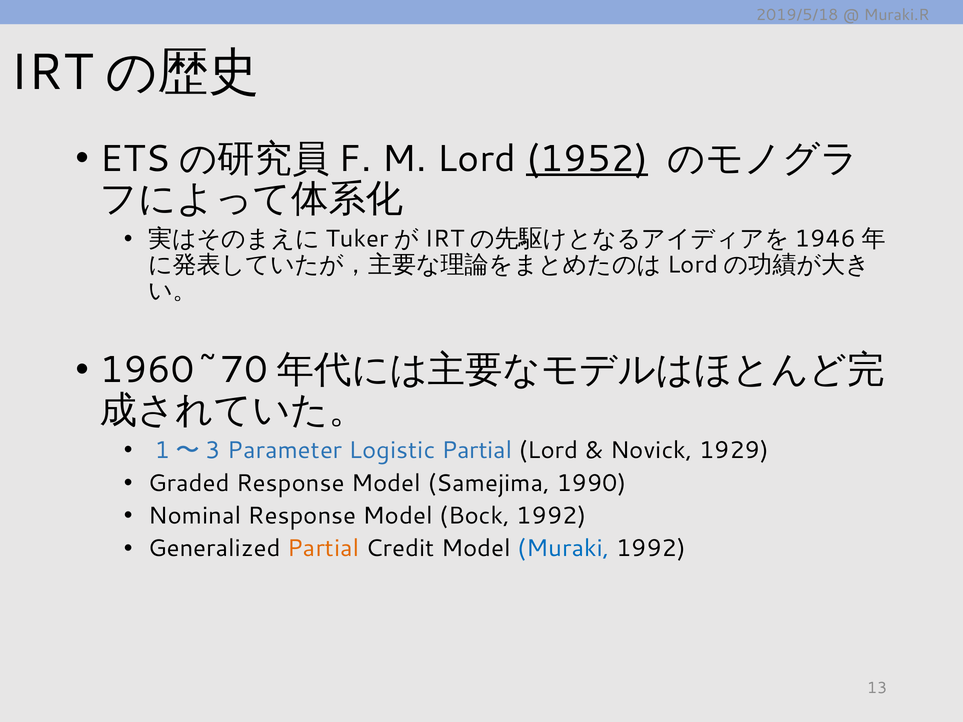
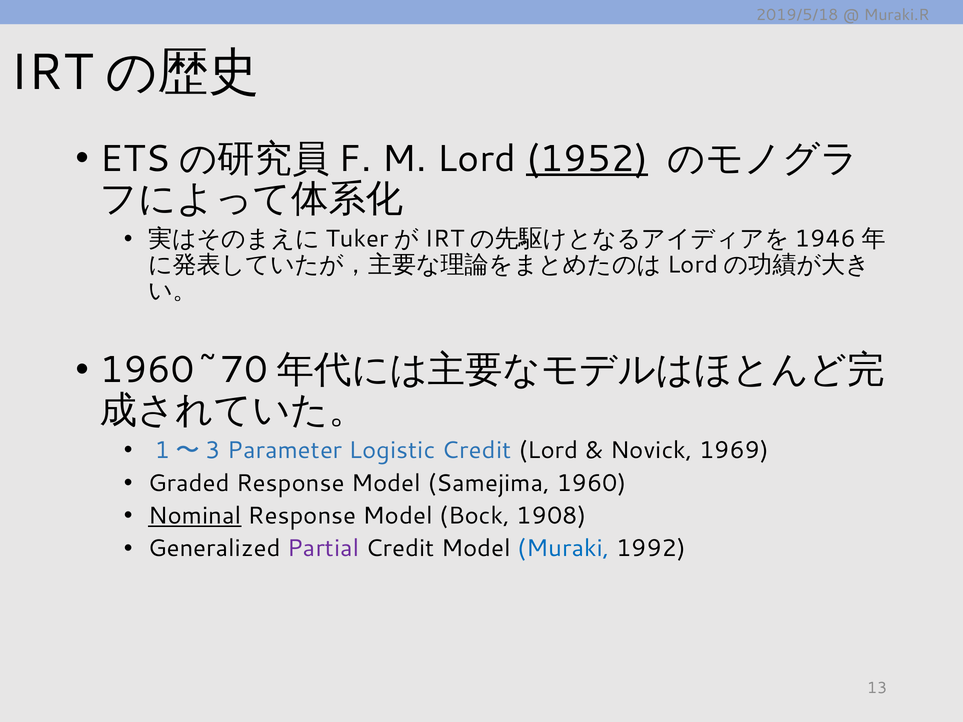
Logistic Partial: Partial -> Credit (477, 451)
1929: 1929 -> 1969 (734, 451)
1990: 1990 -> 1960 (591, 483)
Nominal underline: none -> present (195, 516)
Bock 1992: 1992 -> 1908 (551, 516)
Partial colour: orange -> purple (323, 549)
